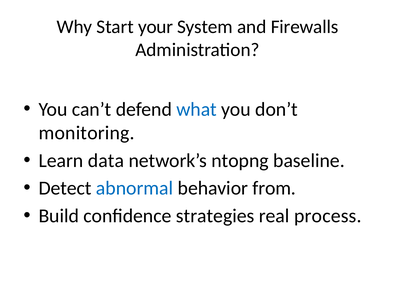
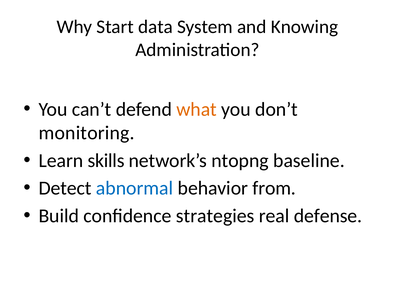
your: your -> data (155, 27)
Firewalls: Firewalls -> Knowing (304, 27)
what colour: blue -> orange (197, 109)
data: data -> skills (106, 161)
process: process -> defense (328, 216)
